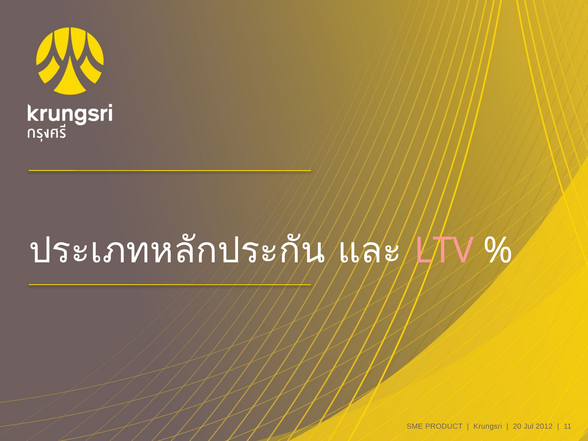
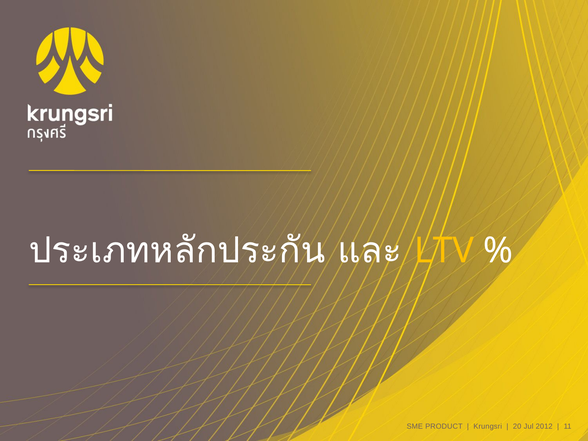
LTV colour: pink -> yellow (444, 251)
